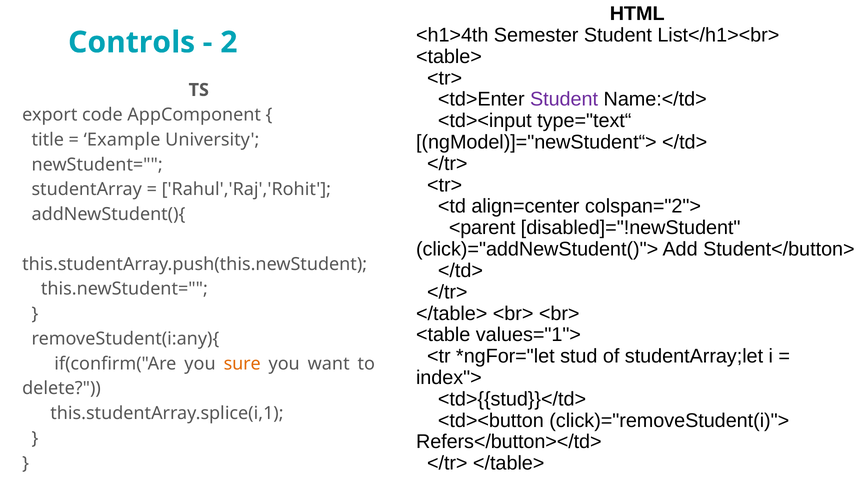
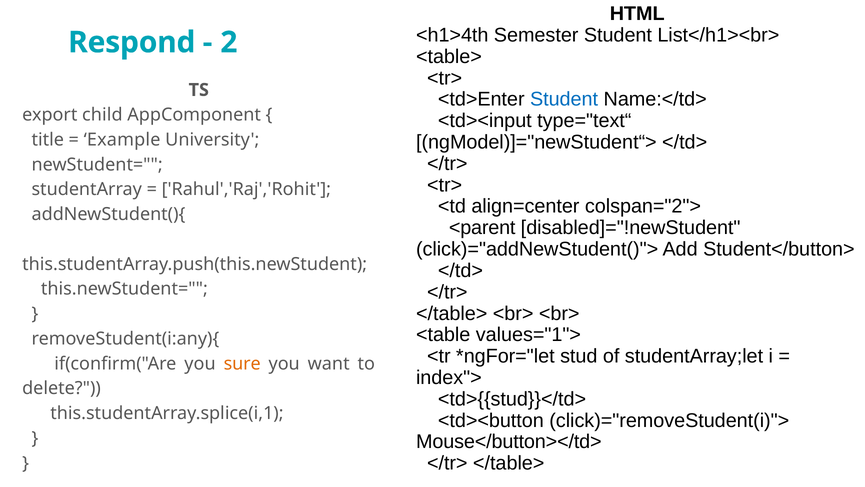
Controls: Controls -> Respond (132, 42)
Student colour: purple -> blue (564, 99)
code: code -> child (102, 115)
Refers</button></td>: Refers</button></td> -> Mouse</button></td> (509, 442)
